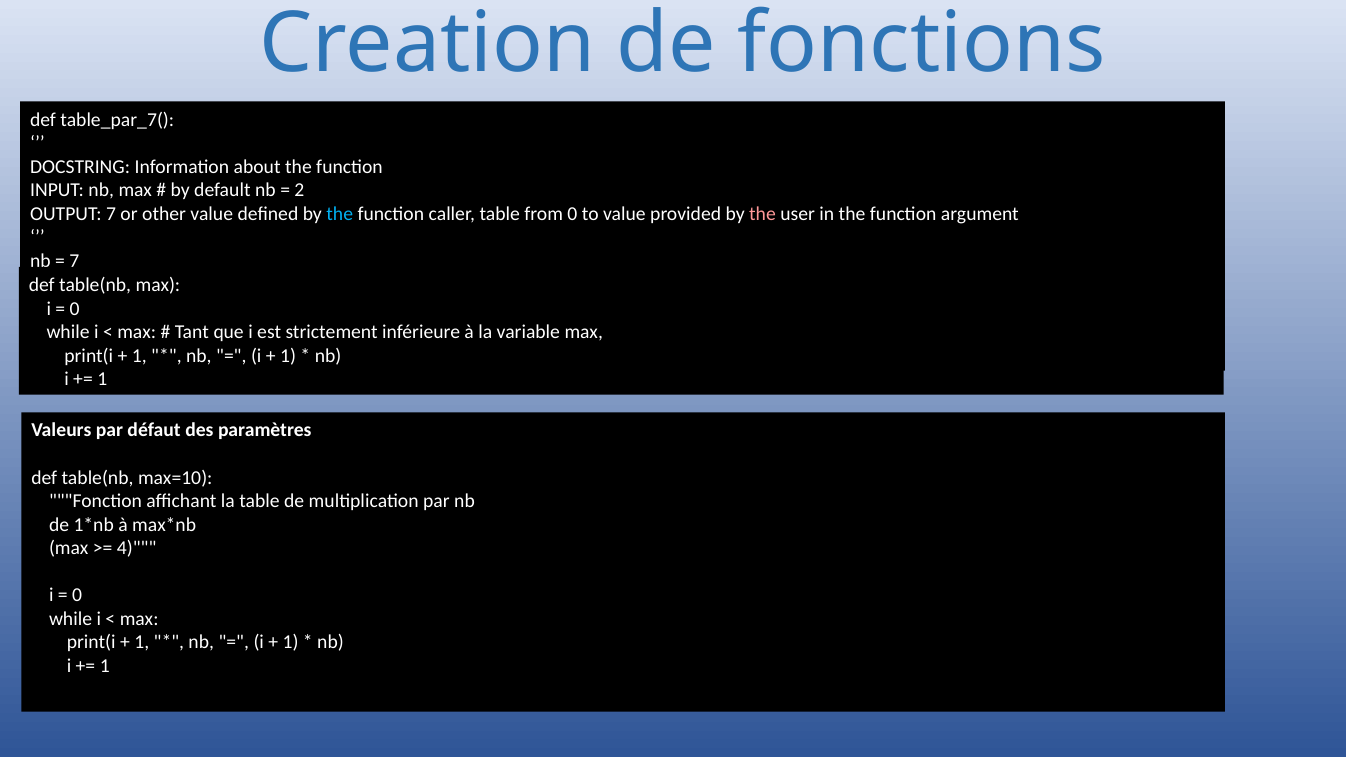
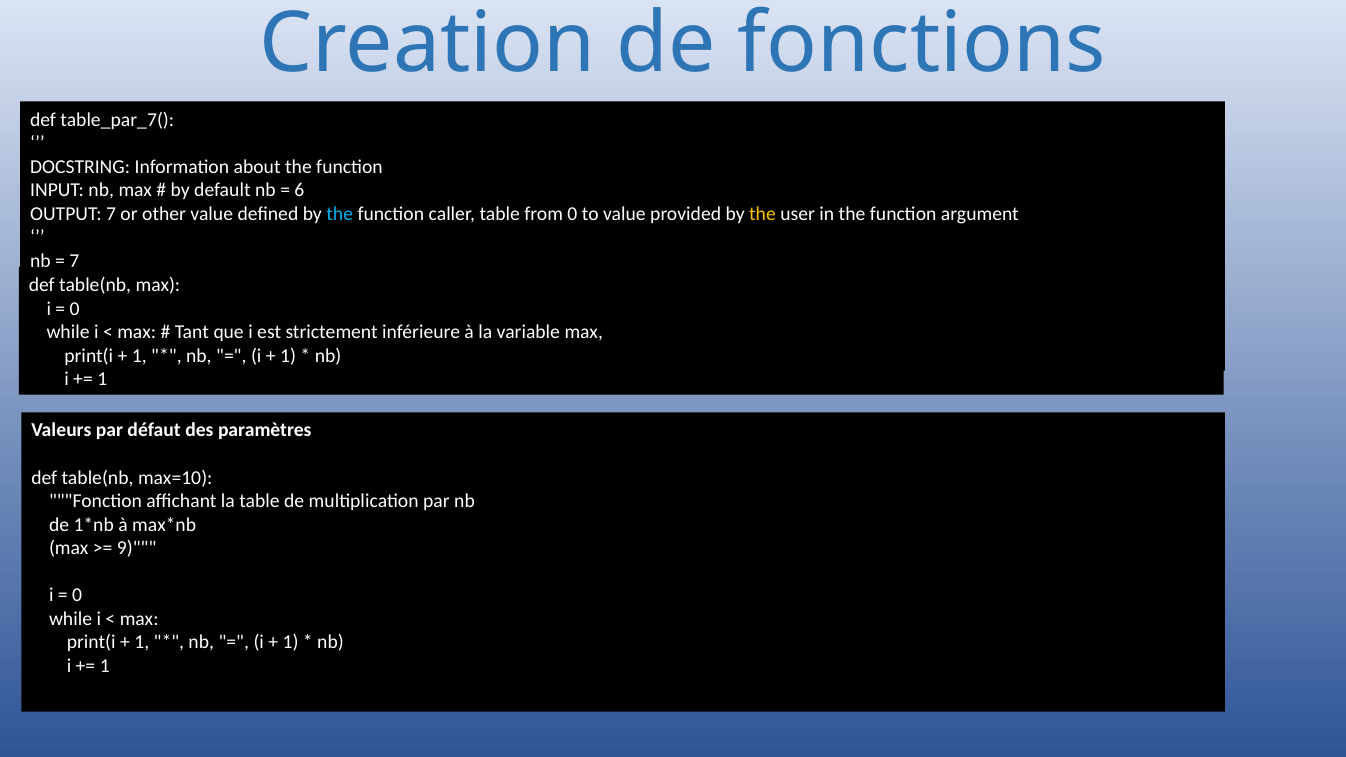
2: 2 -> 6 (299, 190)
the colour: pink -> yellow (762, 214)
4: 4 -> 9 (137, 548)
